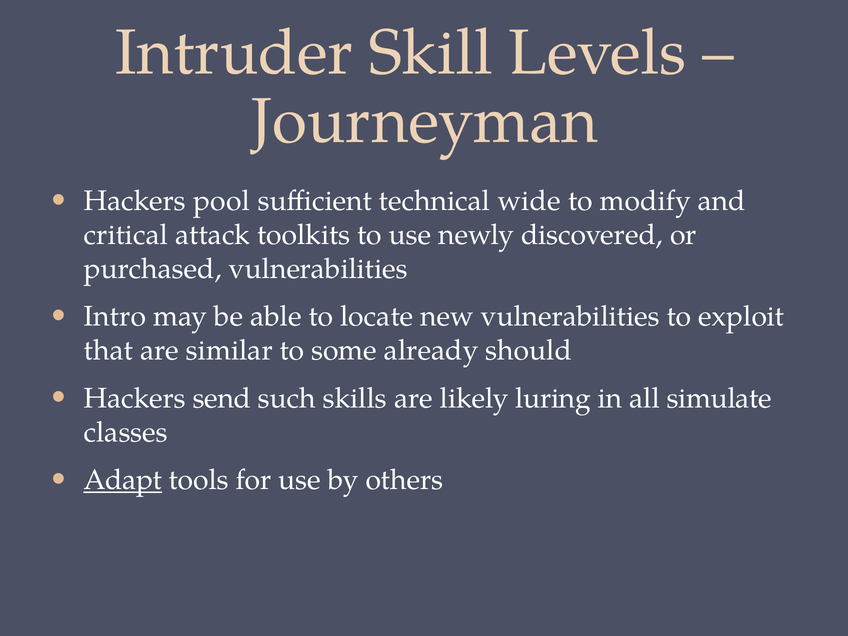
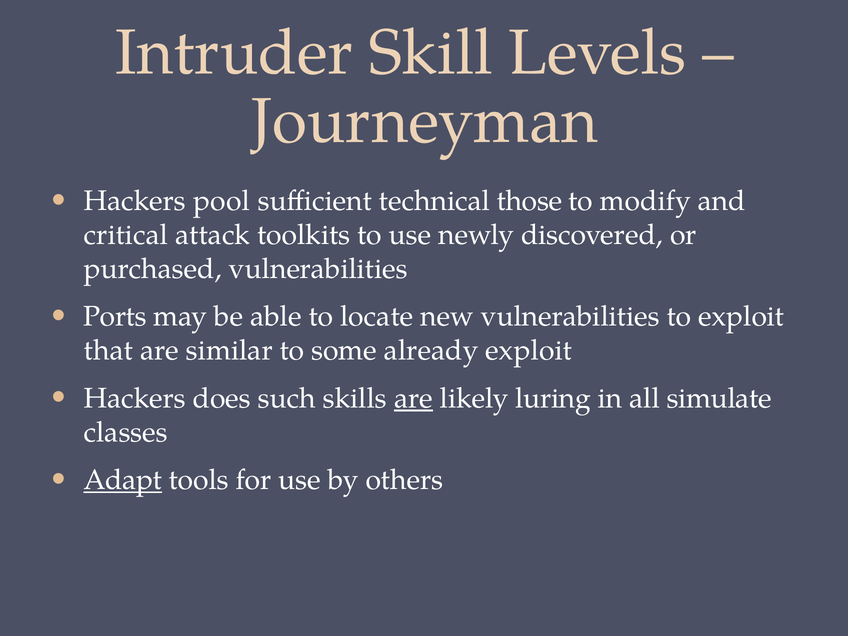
wide: wide -> those (530, 201)
Intro: Intro -> Ports (115, 317)
already should: should -> exploit (529, 351)
send: send -> does (222, 398)
are underline: none -> present (413, 398)
